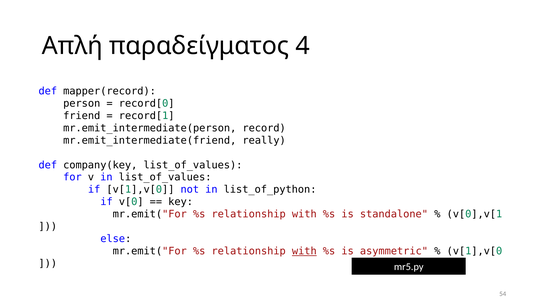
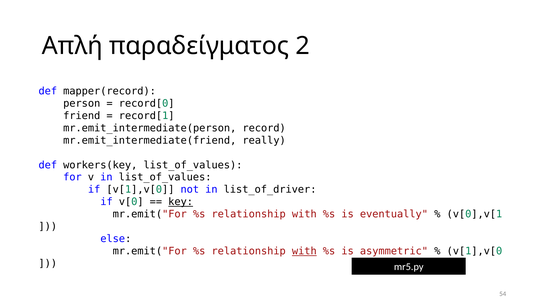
4: 4 -> 2 (303, 46)
company(key: company(key -> workers(key (100, 165)
list_of_python: list_of_python -> list_of_driver (270, 190)
key underline: none -> present (181, 202)
standalone: standalone -> eventually (394, 214)
